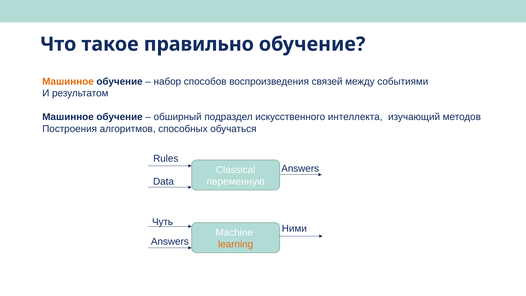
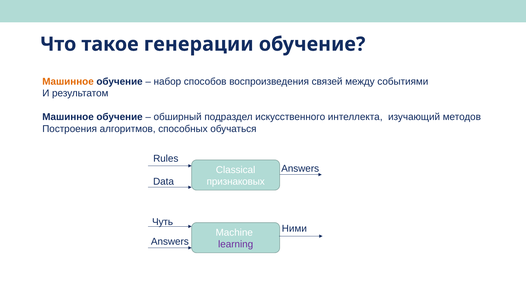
правильно: правильно -> генерации (199, 44)
переменную: переменную -> признаковых (236, 182)
learning colour: orange -> purple (236, 244)
